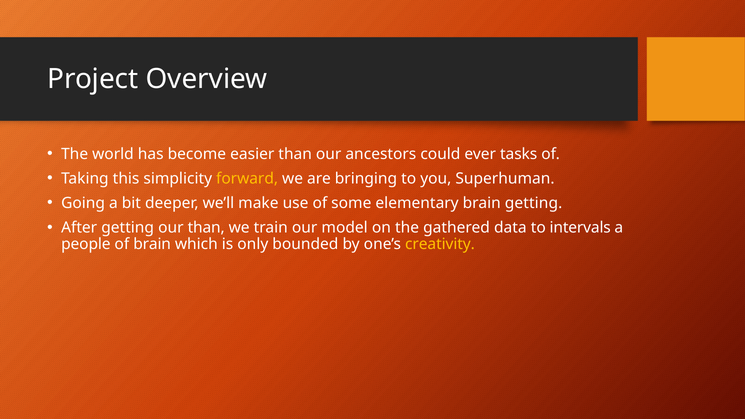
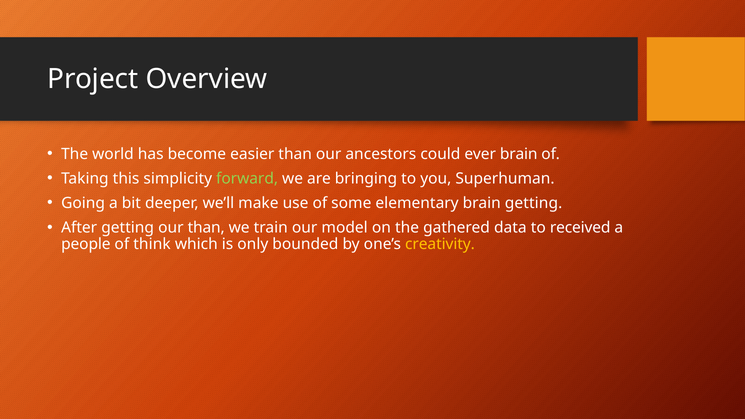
ever tasks: tasks -> brain (519, 154)
forward colour: yellow -> light green (247, 178)
intervals: intervals -> received (580, 228)
of brain: brain -> think (152, 244)
